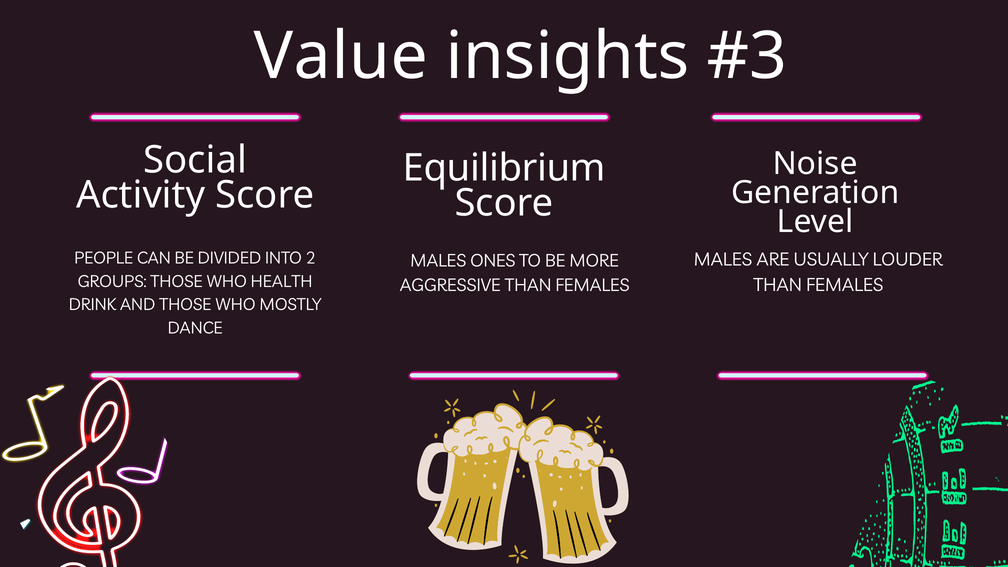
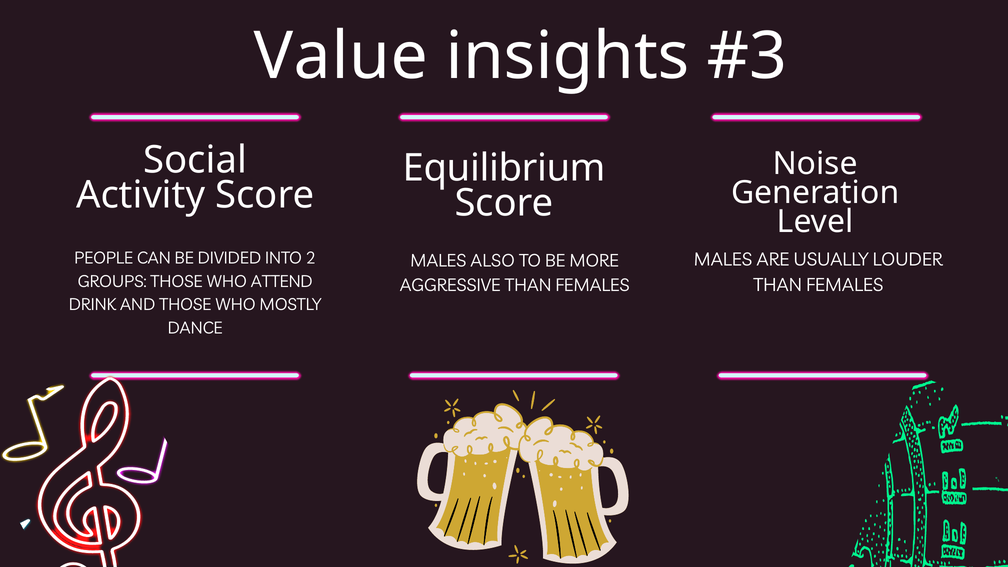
ONES: ONES -> ALSO (493, 261)
HEALTH: HEALTH -> ATTEND (282, 282)
